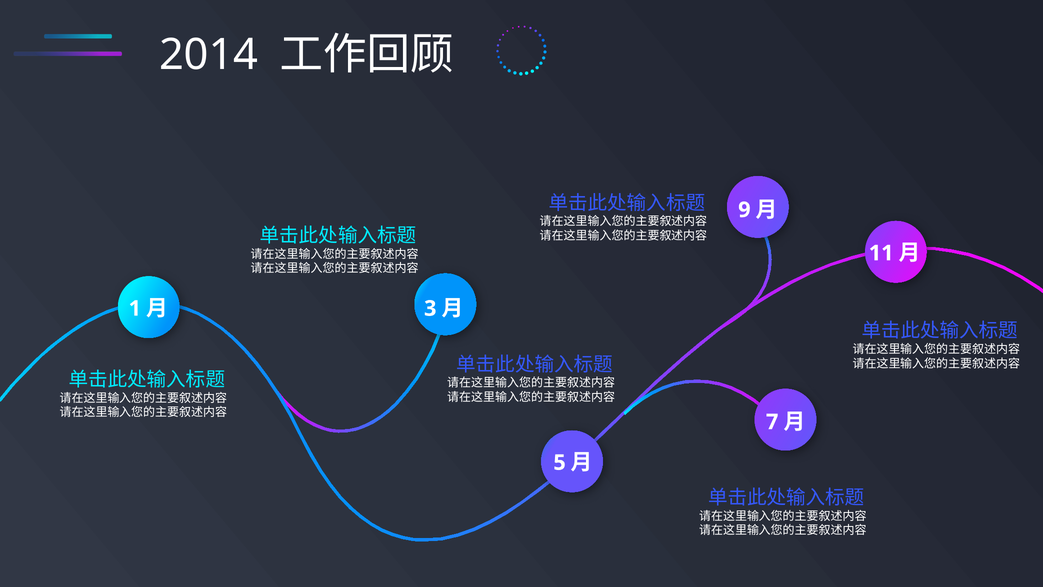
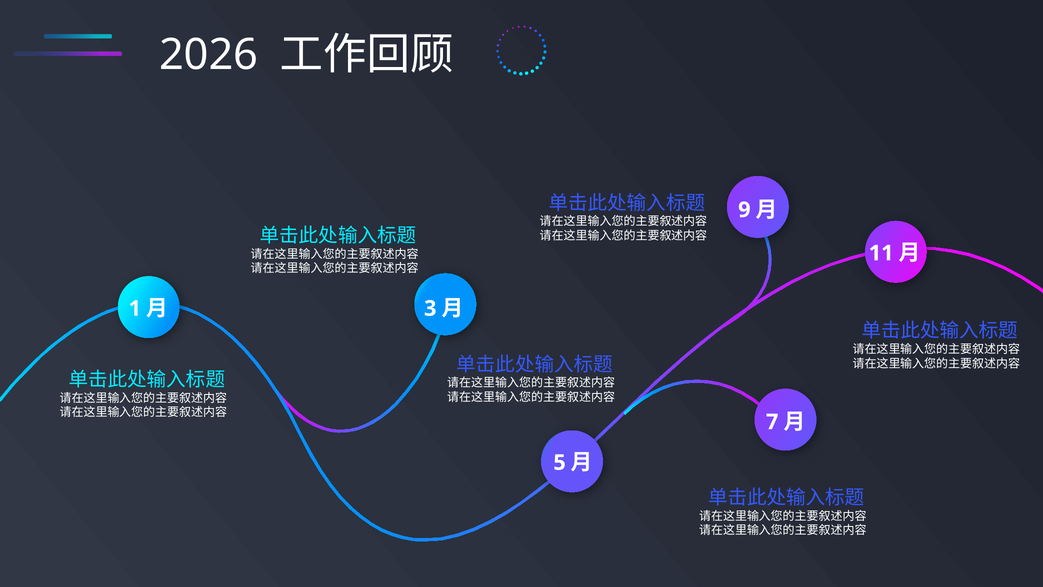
2014: 2014 -> 2026 (209, 55)
